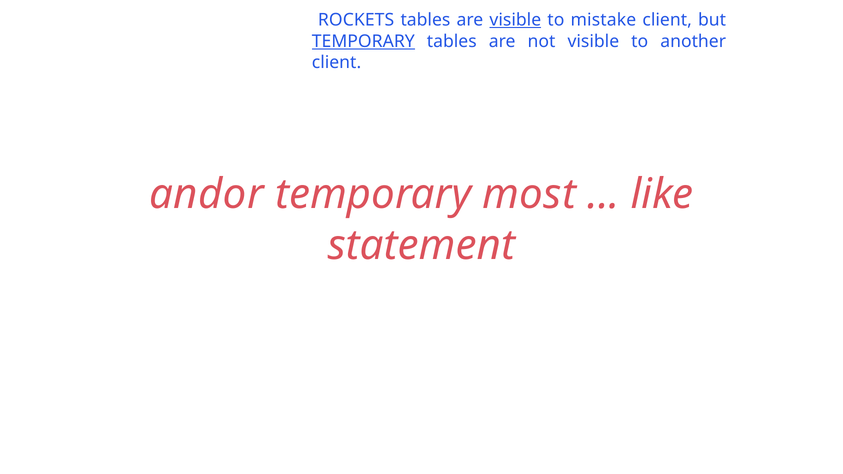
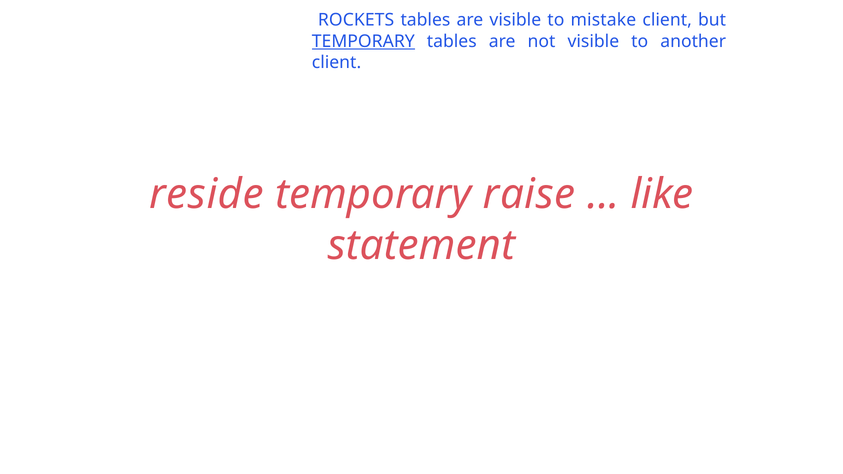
visible underline: present -> none (515, 20)
andor: andor -> reside (206, 195)
most: most -> raise (529, 195)
